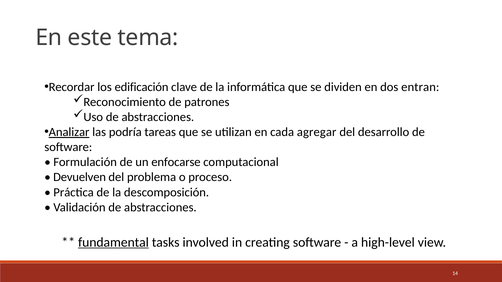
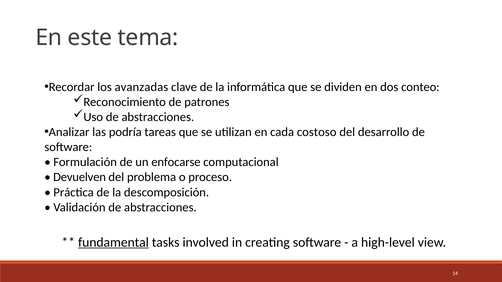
edificación: edificación -> avanzadas (141, 87)
entran: entran -> conteo (420, 87)
Analizar underline: present -> none (69, 132)
agregar: agregar -> costoso (317, 132)
